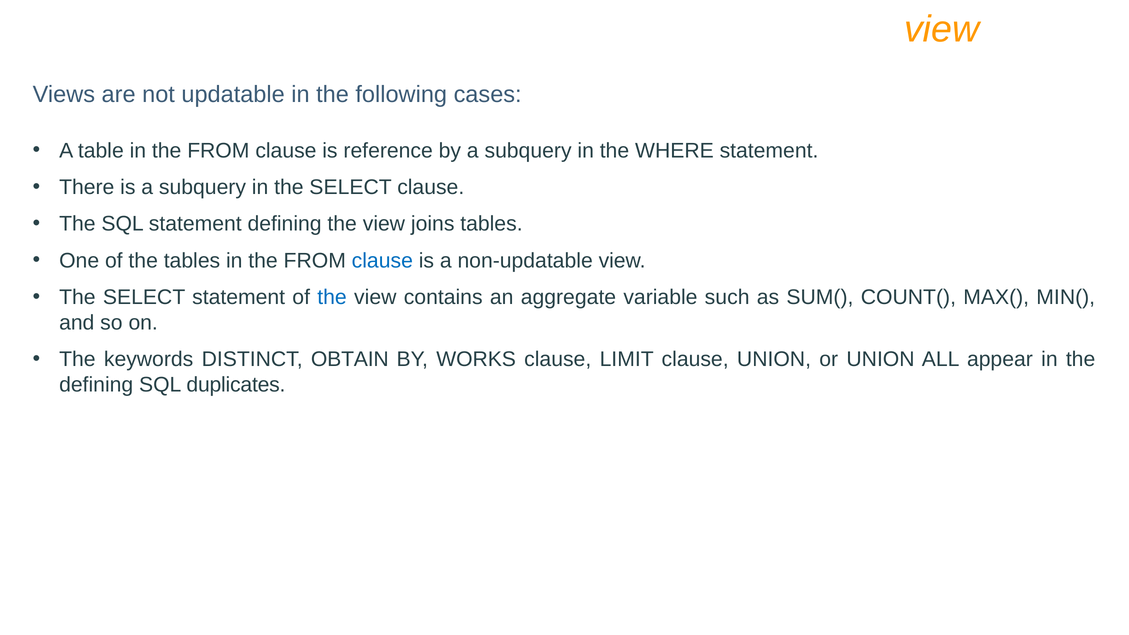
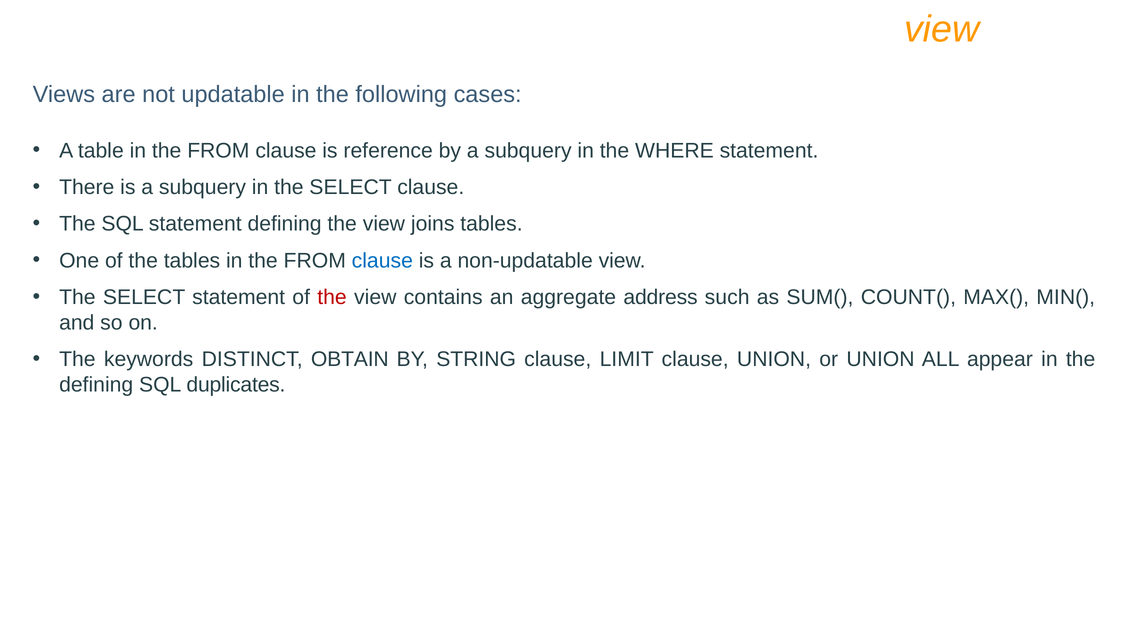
the colour: blue -> red (332, 297)
variable: variable -> address (661, 297)
WORKS: WORKS -> STRING (476, 359)
